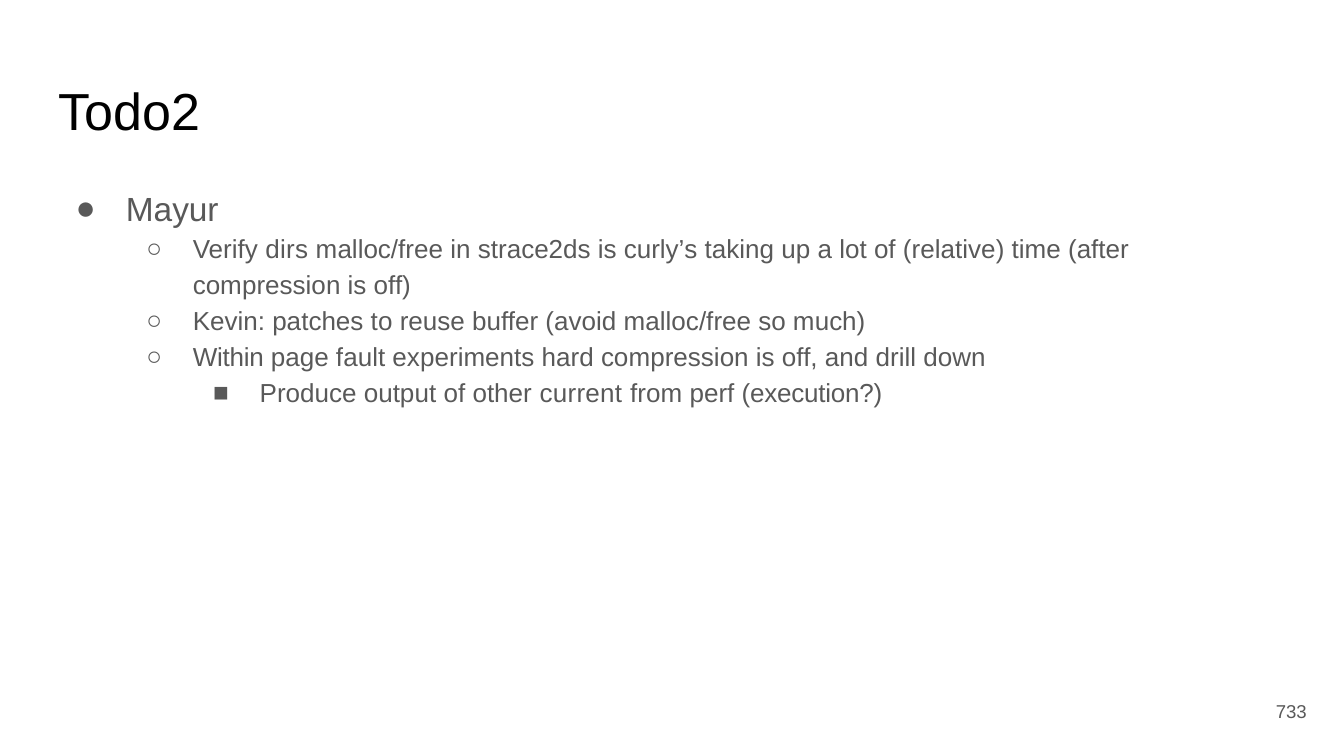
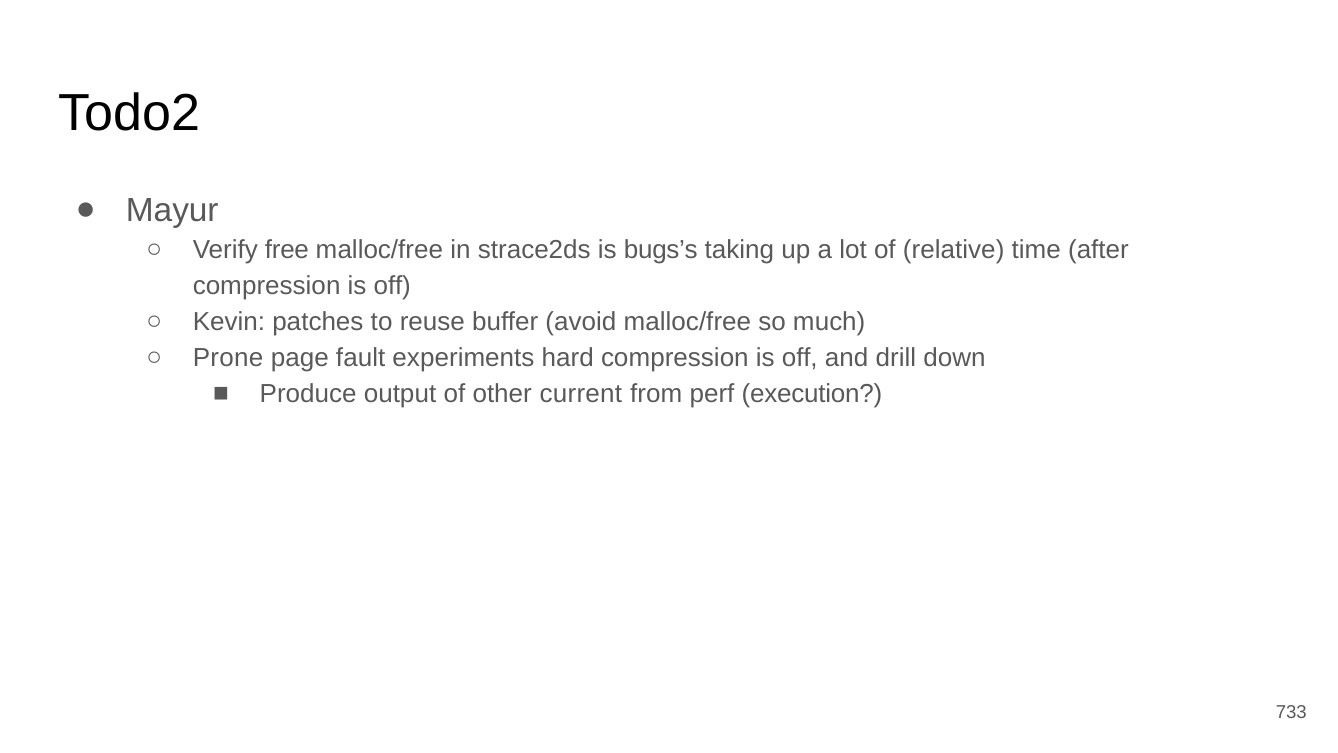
dirs: dirs -> free (287, 250)
curly’s: curly’s -> bugs’s (661, 250)
Within: Within -> Prone (228, 358)
